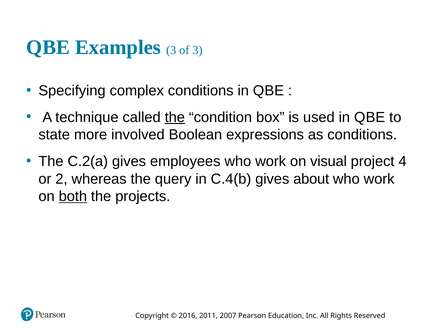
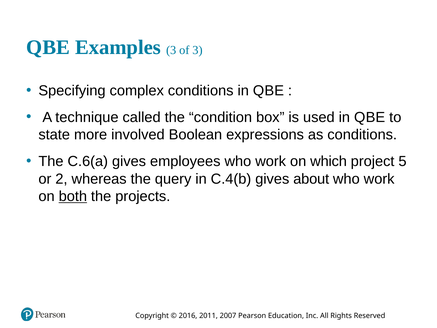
the underline: present -> none (175, 117)
C.2(a: C.2(a -> C.6(a (88, 161)
visual: visual -> which (329, 161)
4: 4 -> 5 (403, 161)
